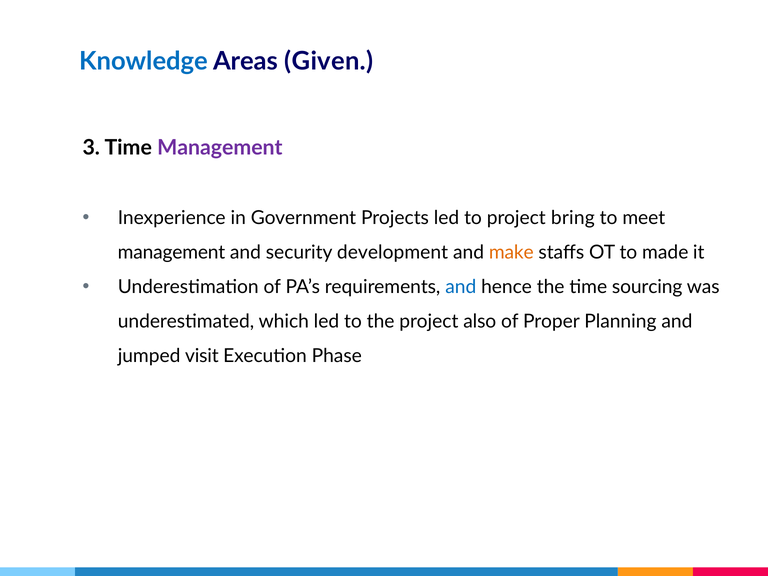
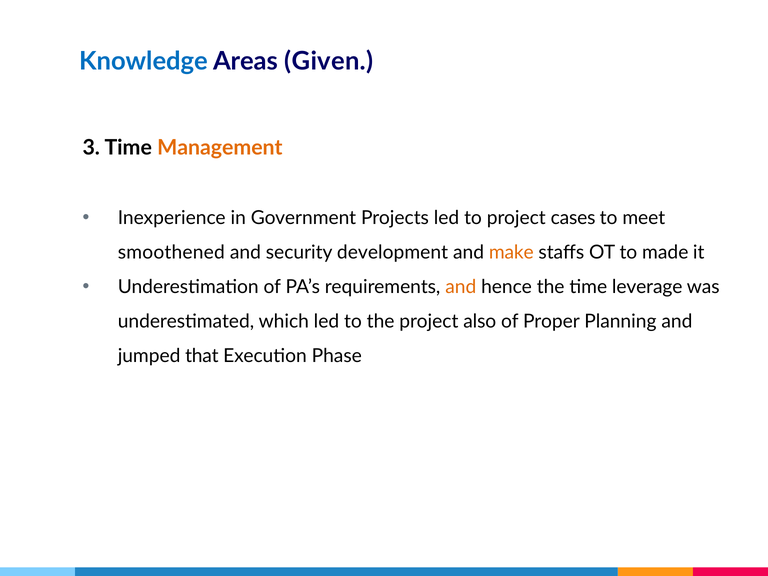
Management colour: purple -> orange (220, 148)
bring: bring -> cases (573, 218)
management: management -> smoothened (171, 252)
and colour: blue -> orange (461, 287)
sourcing: sourcing -> leverage (647, 287)
visit: visit -> that (202, 356)
